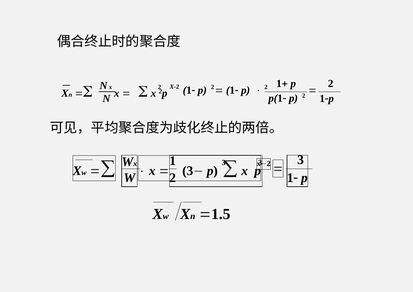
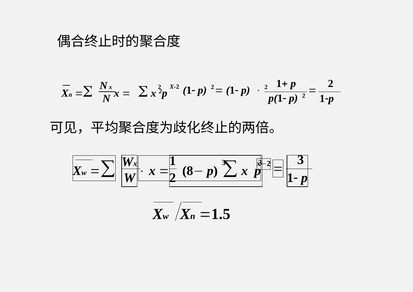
3: 3 -> 8 (188, 171)
